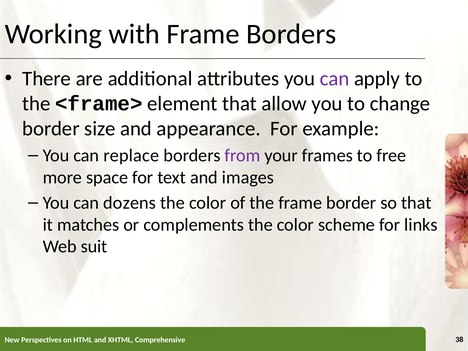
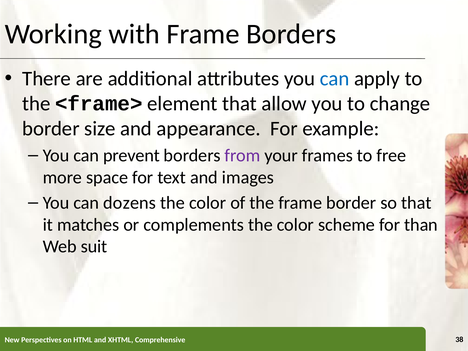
can colour: purple -> blue (335, 79)
replace: replace -> prevent (131, 155)
links: links -> than (421, 225)
